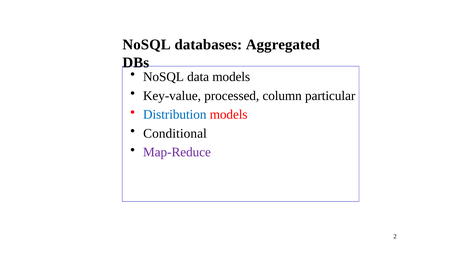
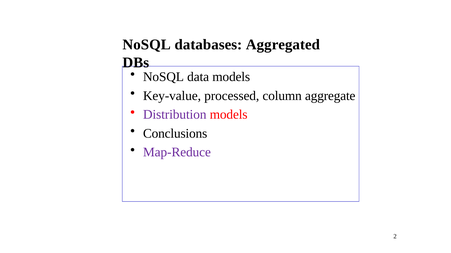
particular: particular -> aggregate (330, 96)
Distribution colour: blue -> purple (175, 115)
Conditional: Conditional -> Conclusions (175, 134)
